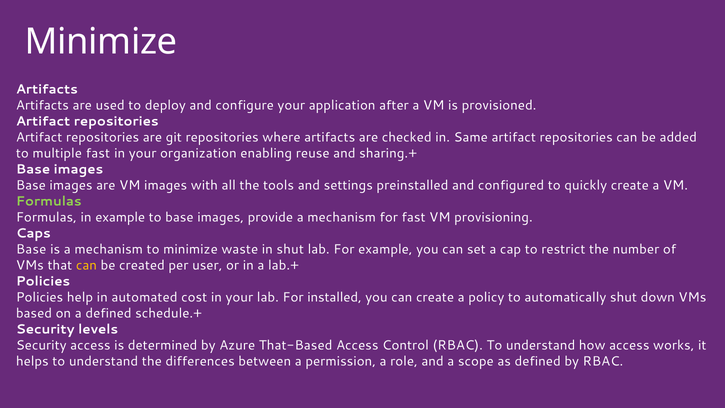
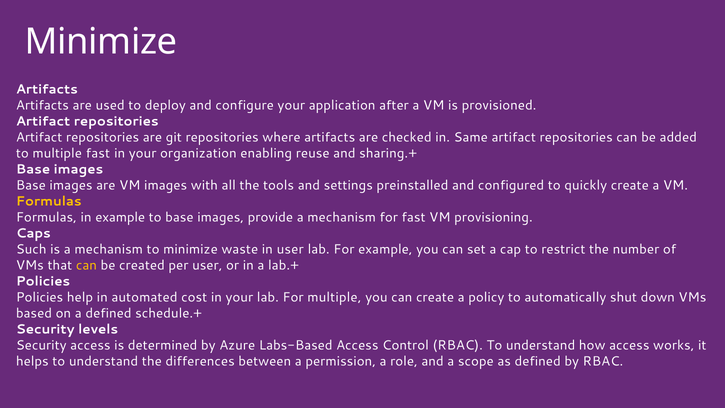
Formulas colour: light green -> yellow (49, 201)
Base: Base -> Such (31, 249)
in shut: shut -> user (290, 249)
For installed: installed -> multiple (334, 297)
That-Based: That-Based -> Labs-Based (296, 345)
